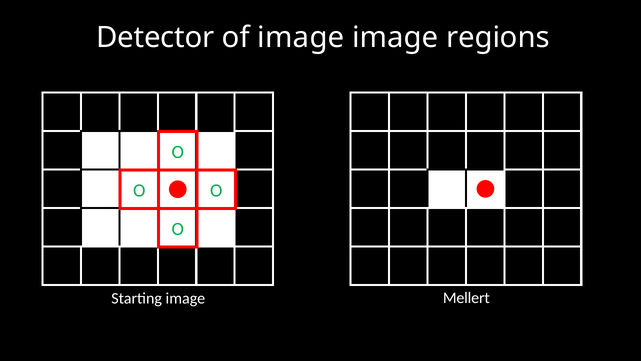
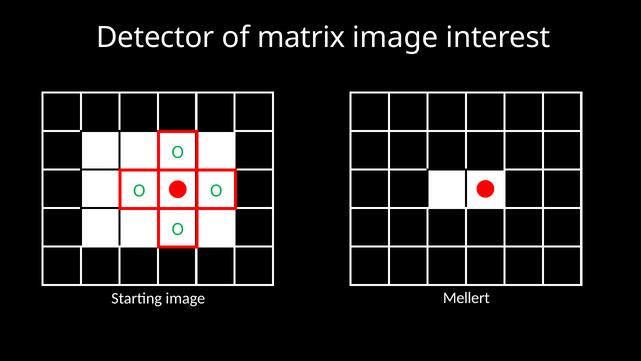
of image: image -> matrix (301, 38)
regions: regions -> interest (498, 38)
